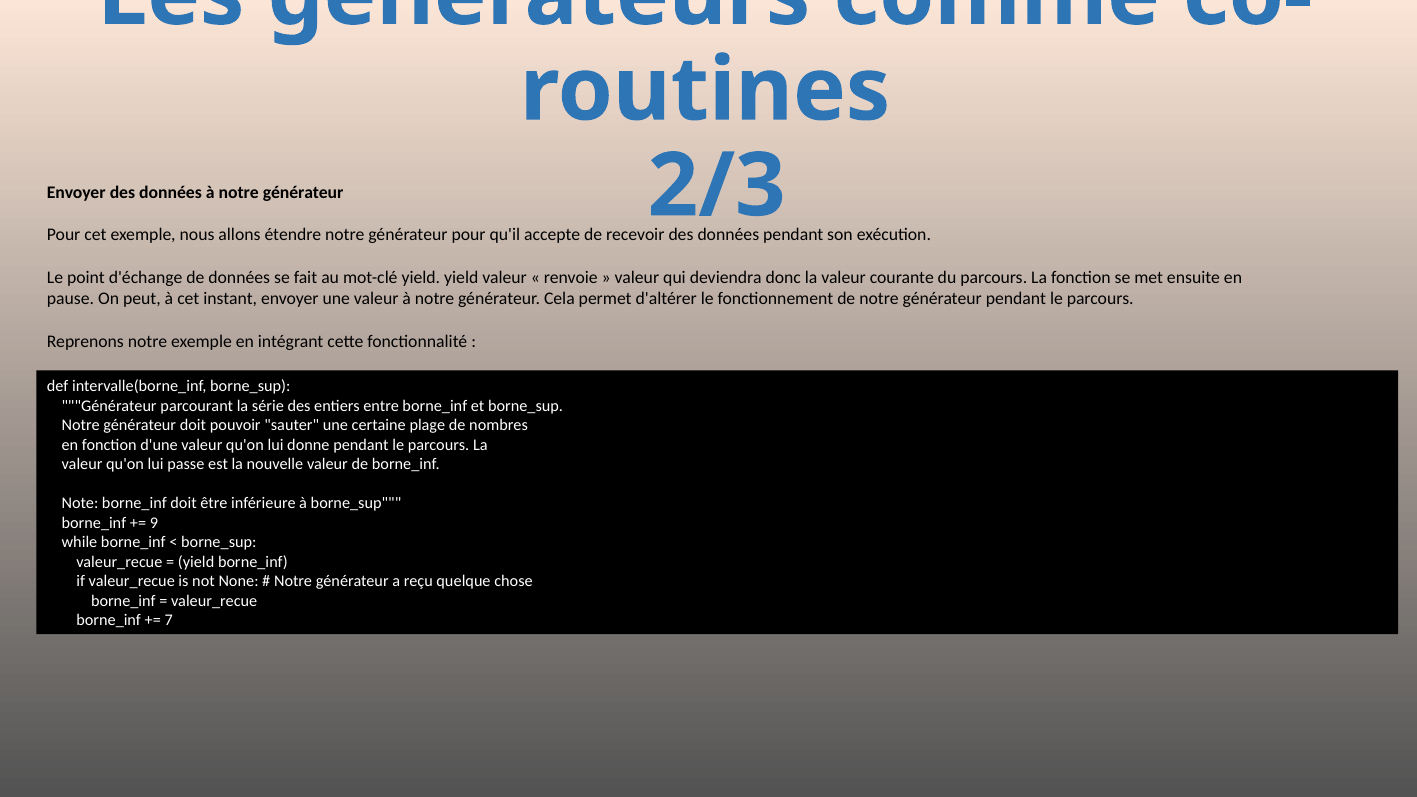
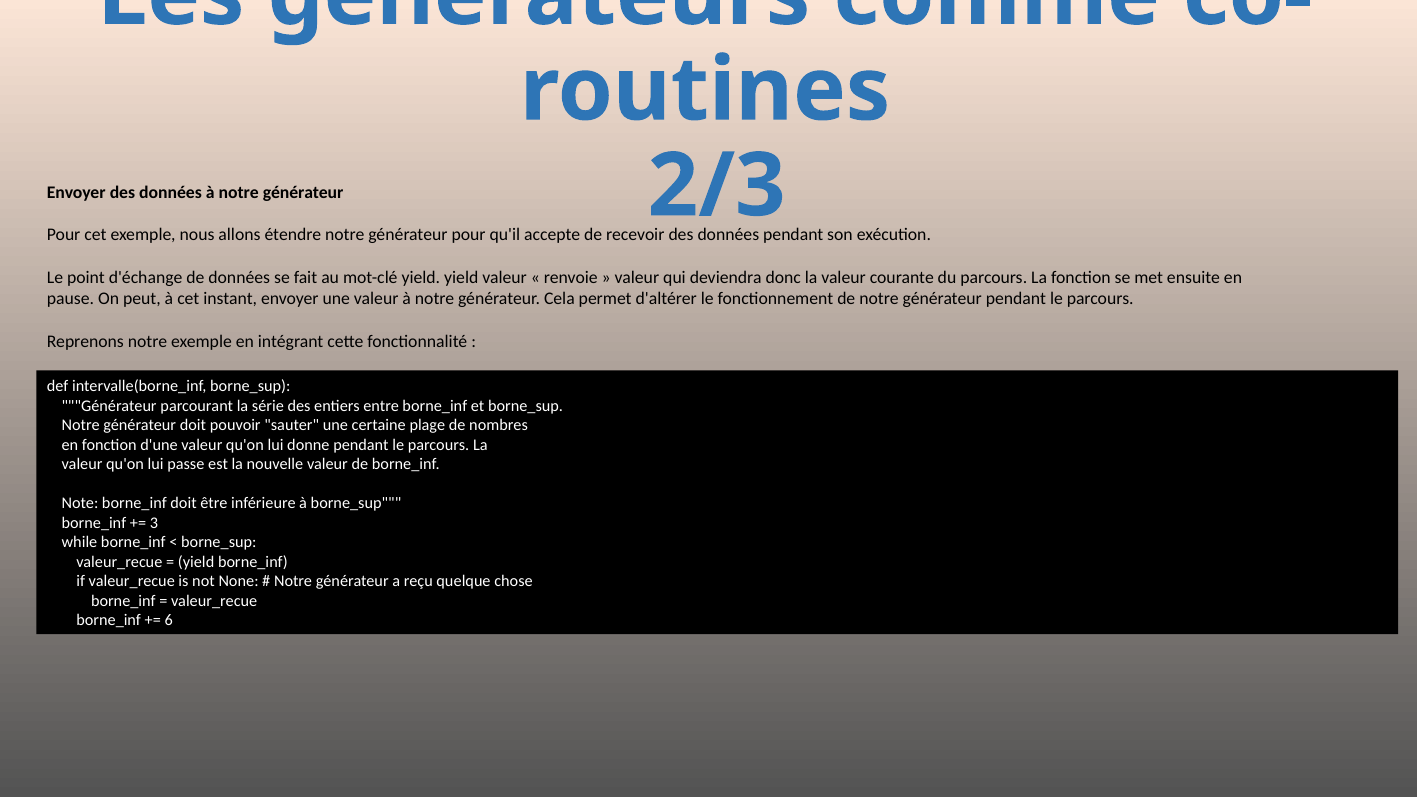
9: 9 -> 3 (154, 523)
7: 7 -> 6 (169, 620)
